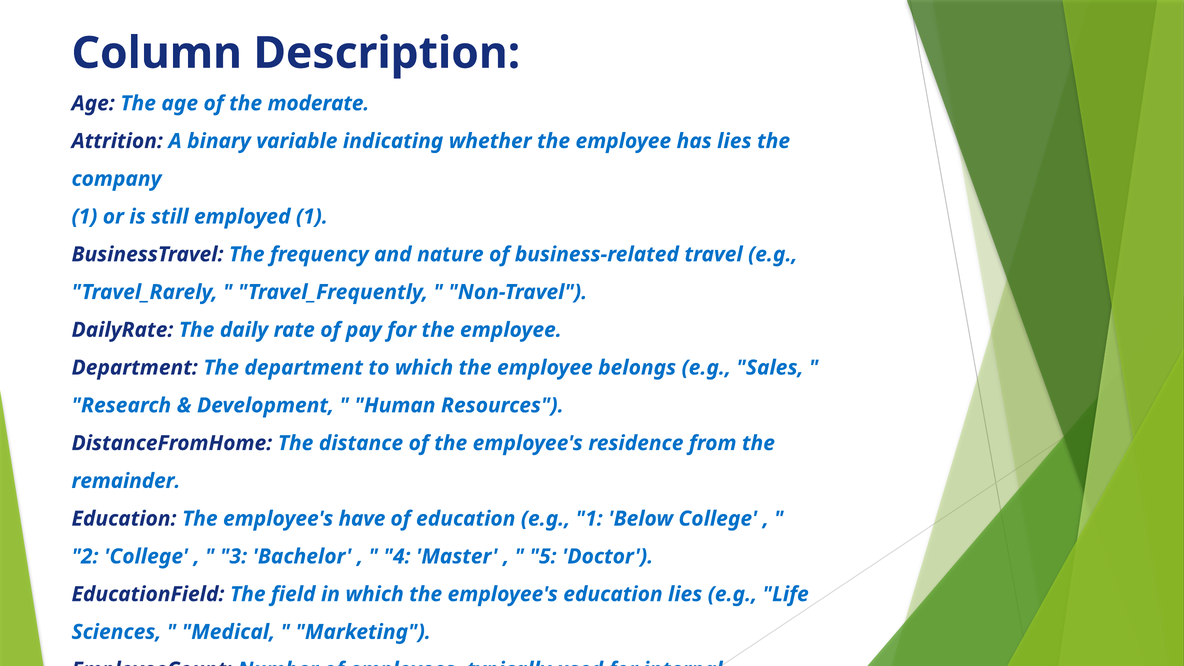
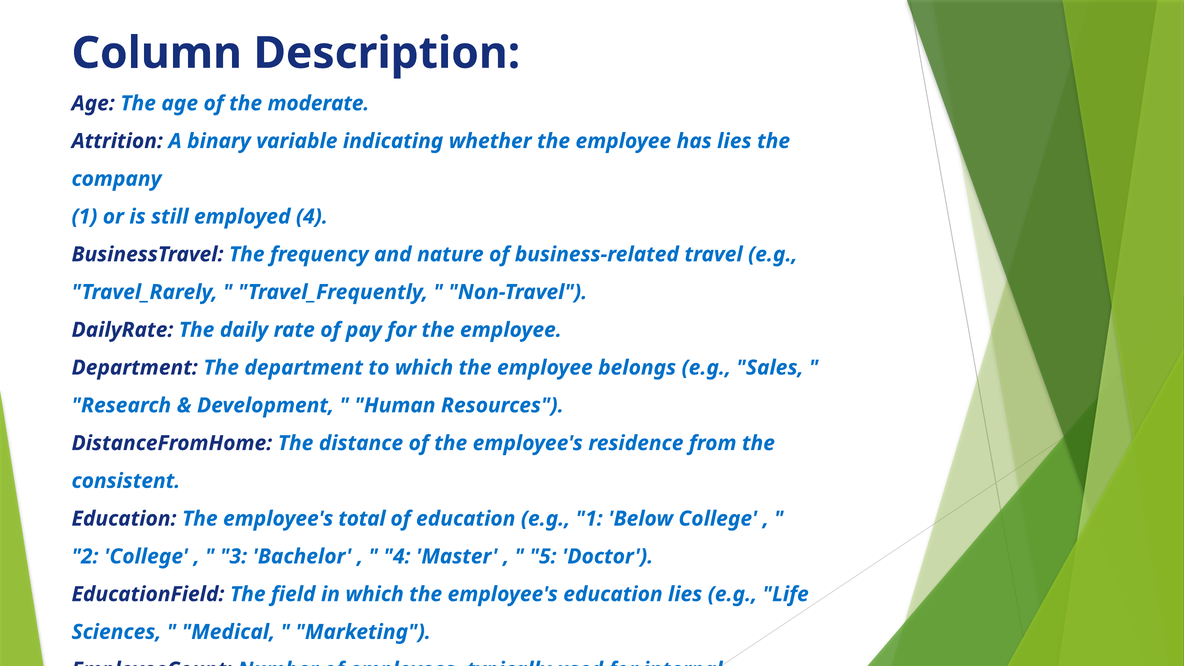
employed 1: 1 -> 4 (312, 217)
remainder: remainder -> consistent (126, 481)
have: have -> total (362, 519)
